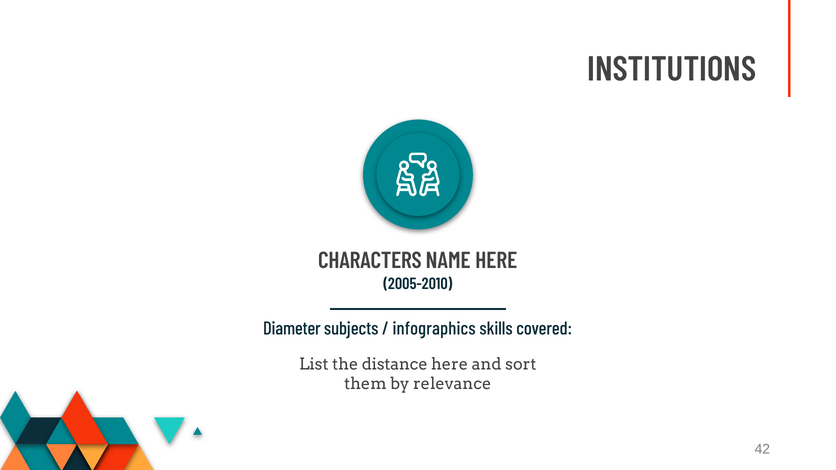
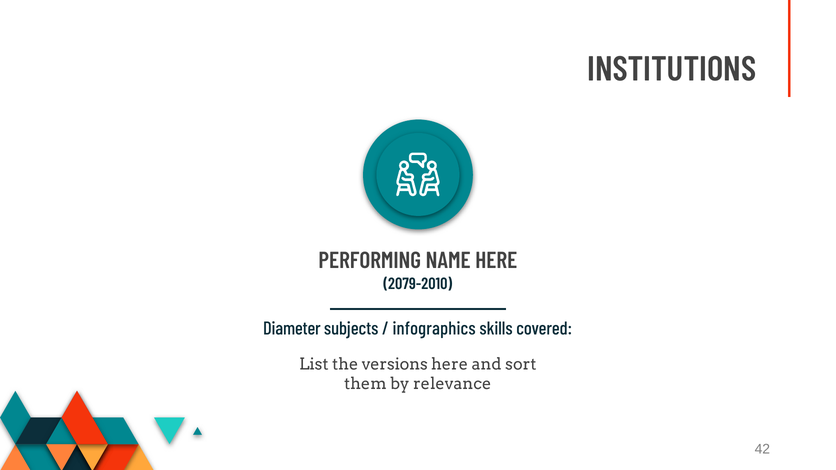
CHARACTERS: CHARACTERS -> PERFORMING (370, 261)
2005-2010: 2005-2010 -> 2079-2010 (418, 284)
distance: distance -> versions (395, 365)
